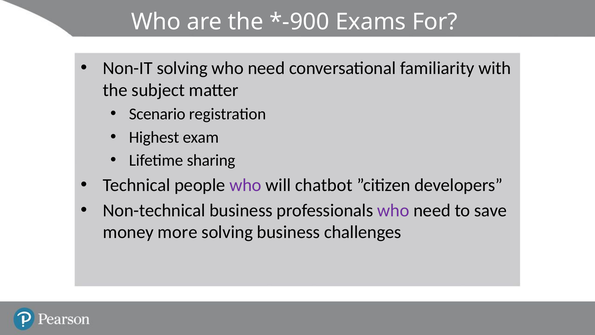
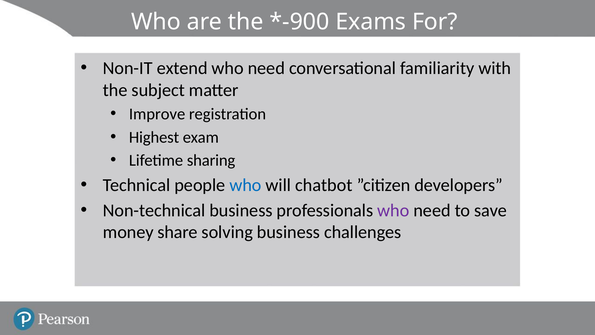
Non-IT solving: solving -> extend (182, 68)
Scenario: Scenario -> Improve (157, 114)
who colour: purple -> blue (245, 185)
more: more -> share (178, 232)
